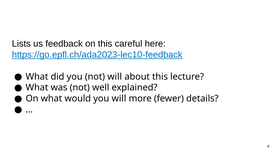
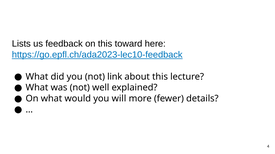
careful: careful -> toward (129, 44)
not will: will -> link (115, 77)
